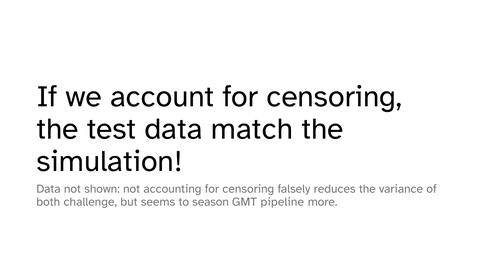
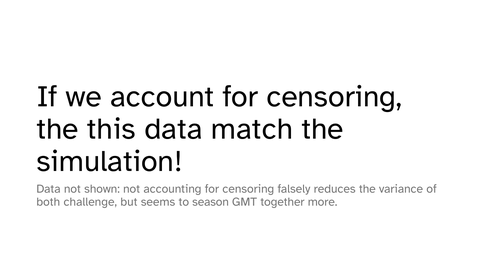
test: test -> this (111, 129)
pipeline: pipeline -> together (282, 202)
